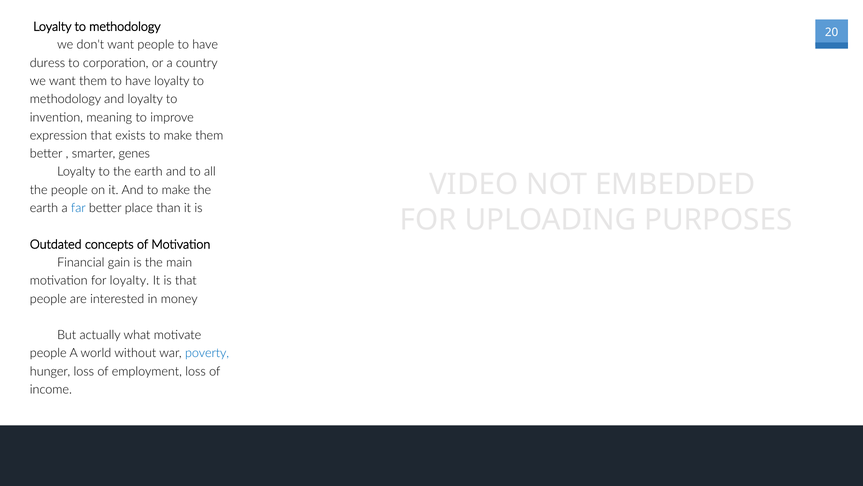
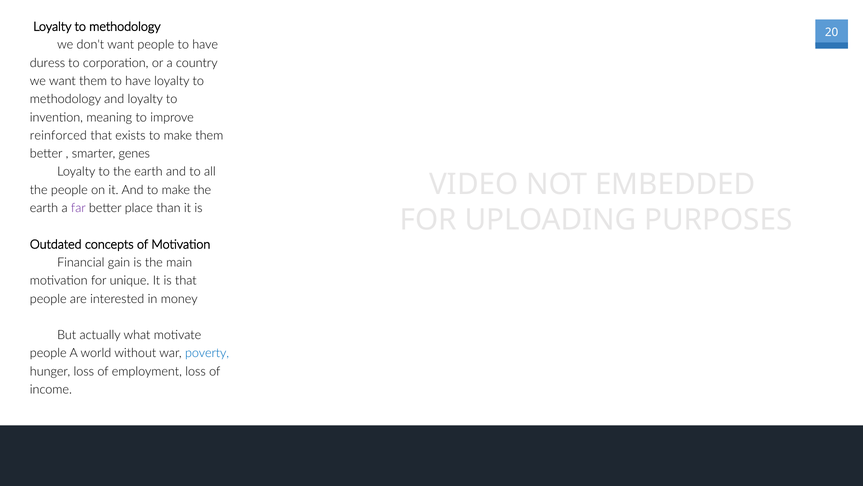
expression: expression -> reinforced (58, 135)
far colour: blue -> purple (78, 208)
for loyalty: loyalty -> unique (130, 280)
